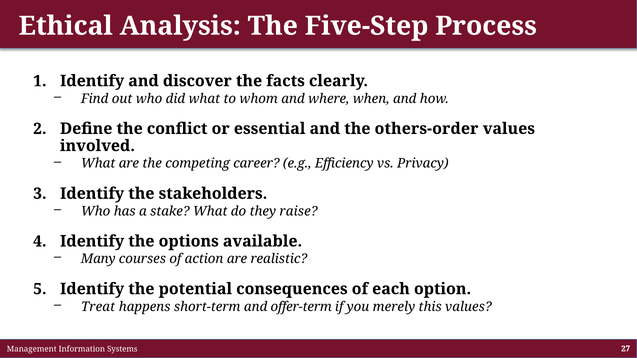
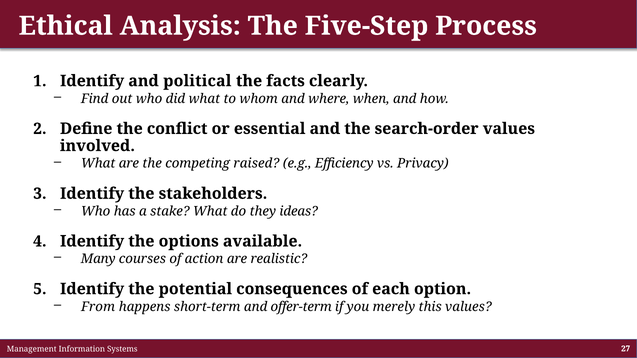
discover: discover -> political (197, 81)
others-order: others-order -> search-order (427, 129)
career: career -> raised (256, 164)
raise: raise -> ideas (299, 212)
Treat: Treat -> From (98, 307)
